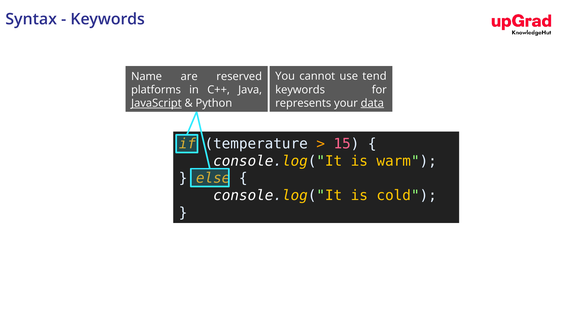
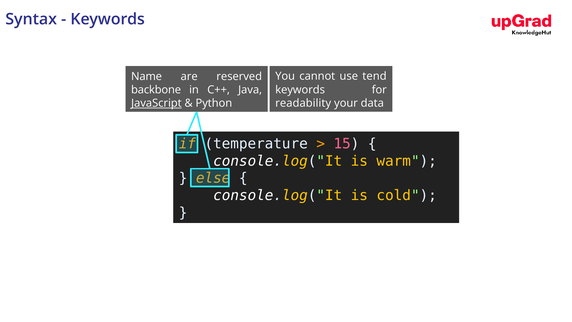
platforms: platforms -> backbone (156, 90)
represents: represents -> readability (303, 103)
data underline: present -> none (372, 103)
